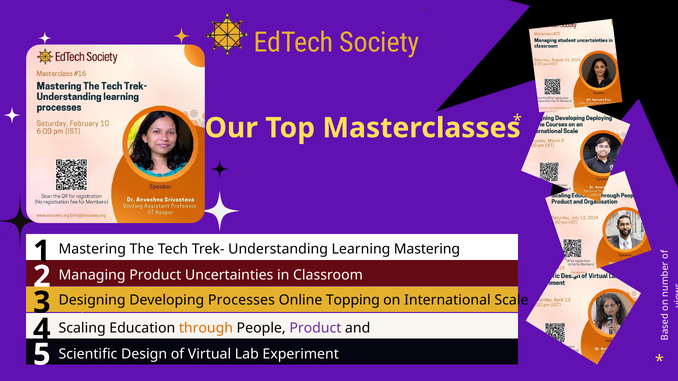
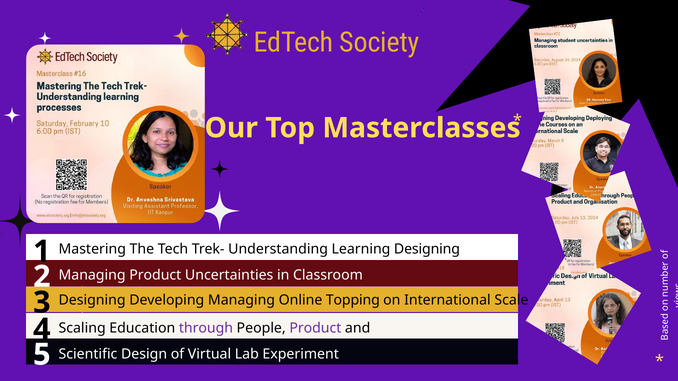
Learning Mastering: Mastering -> Designing (427, 249)
Developing Processes: Processes -> Managing (242, 300)
through colour: orange -> purple (206, 328)
